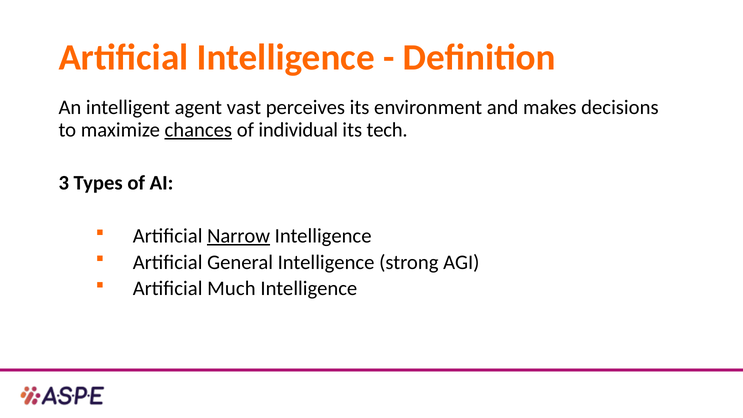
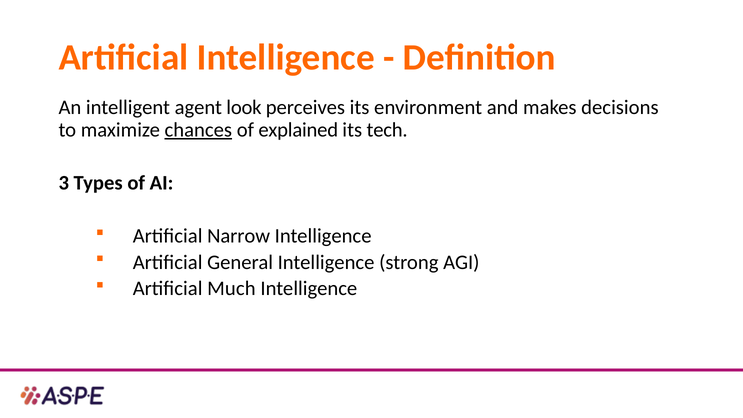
vast: vast -> look (244, 108)
individual: individual -> explained (298, 130)
Narrow underline: present -> none (239, 236)
